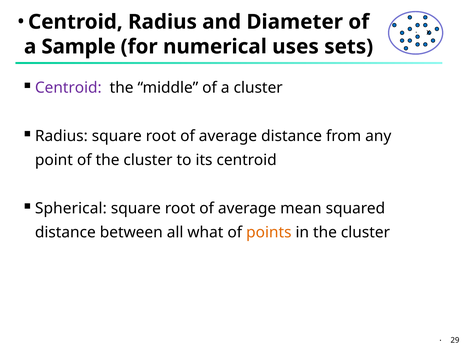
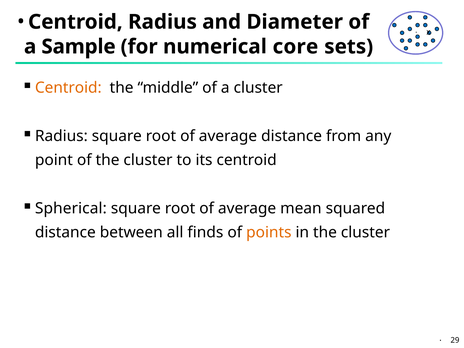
uses: uses -> core (295, 47)
Centroid colour: purple -> orange (68, 88)
what: what -> finds (205, 233)
